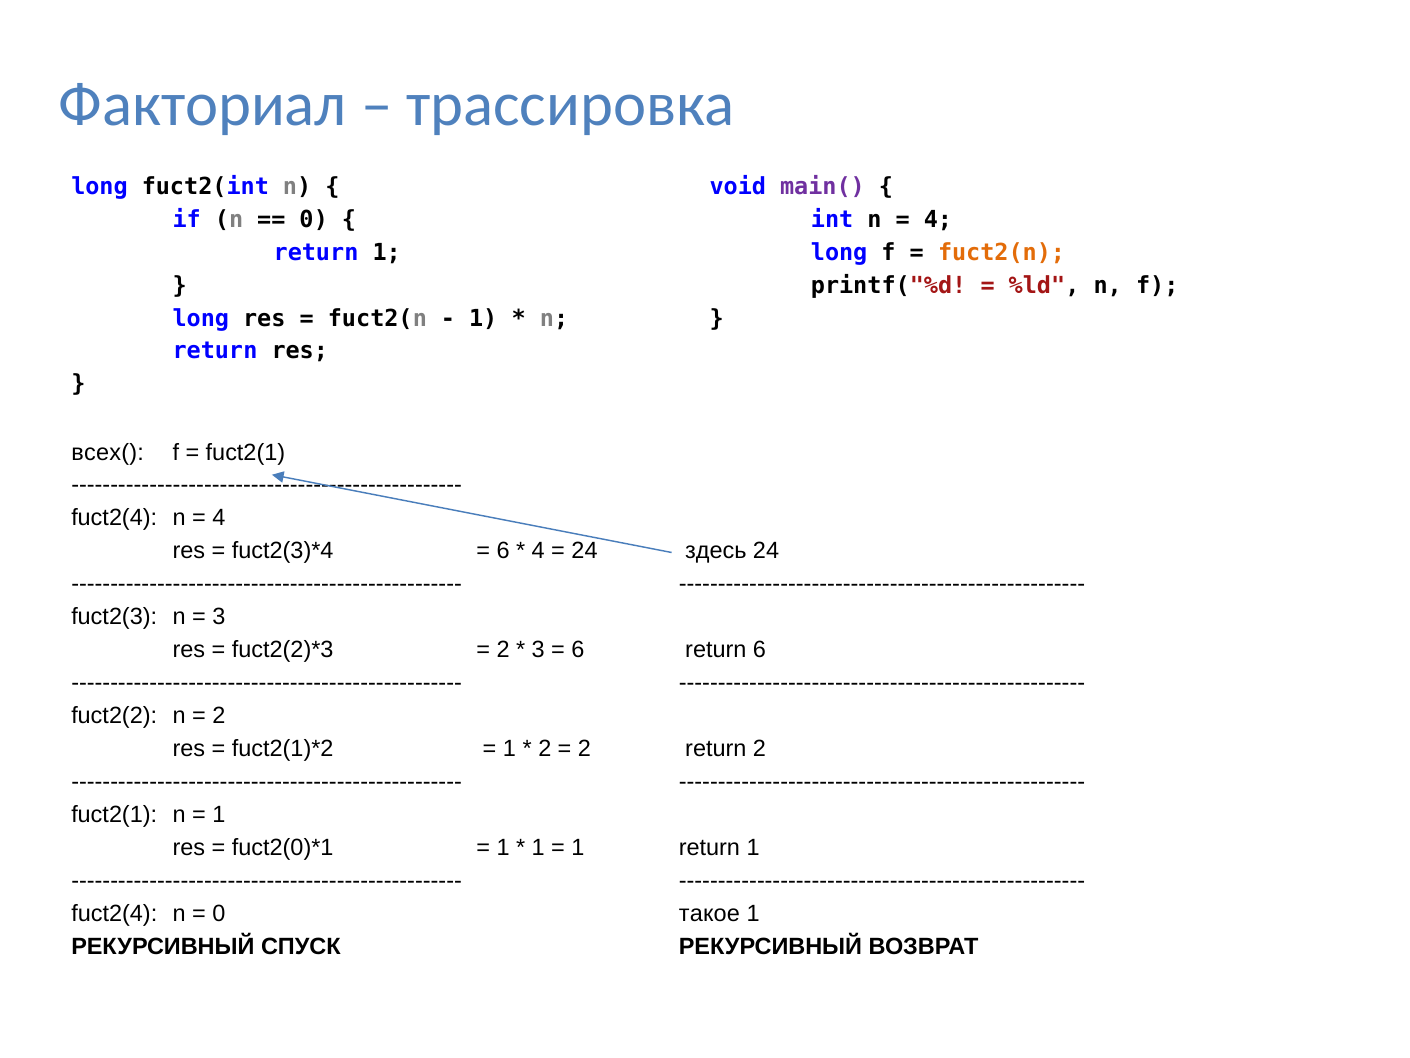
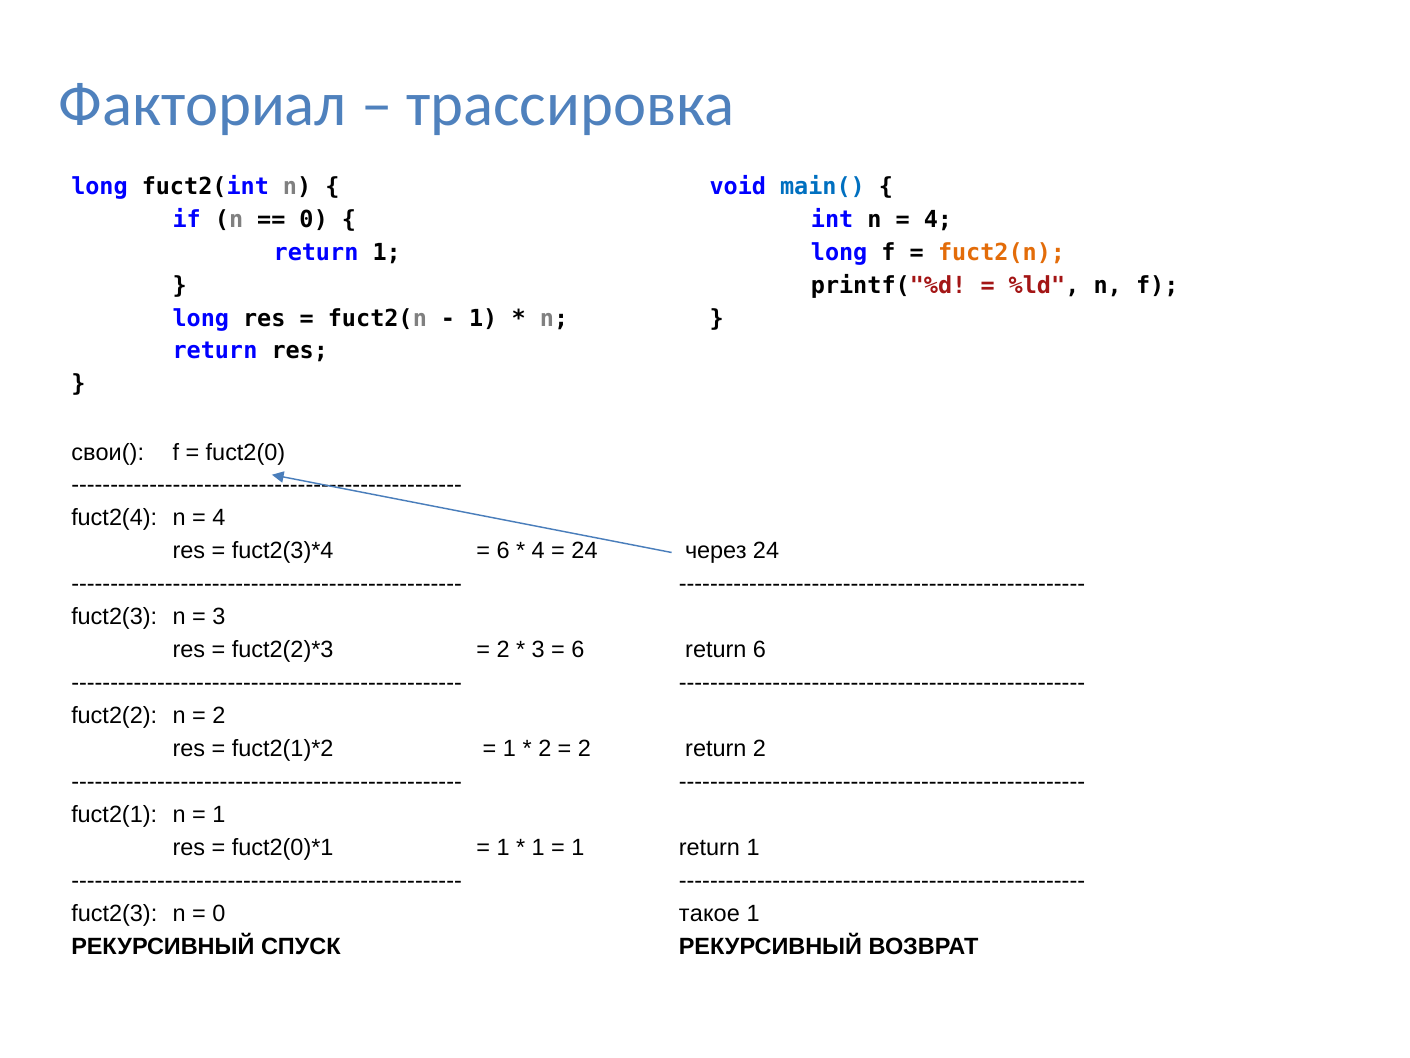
main( colour: purple -> blue (822, 186)
всех(: всех( -> свои( (108, 452)
fuct2(1: fuct2(1 -> fuct2(0 (245, 452)
здесь: здесь -> через (716, 551)
fuct2(4: fuct2(4 -> fuct2(3 (114, 913)
